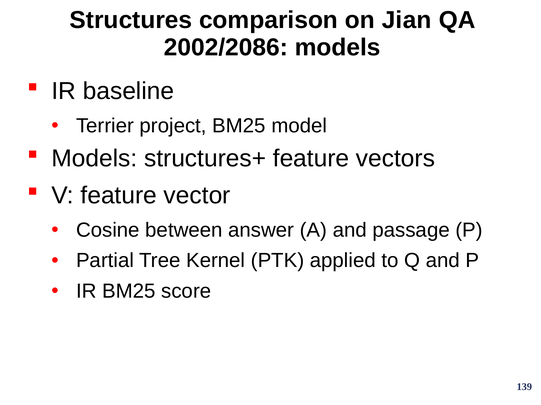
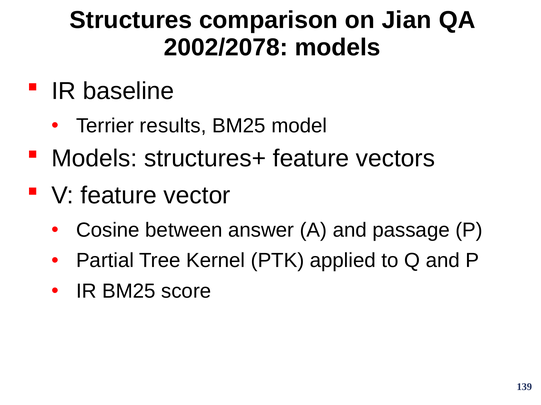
2002/2086: 2002/2086 -> 2002/2078 (226, 48)
project: project -> results (173, 126)
